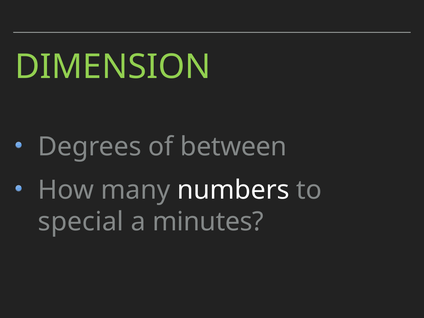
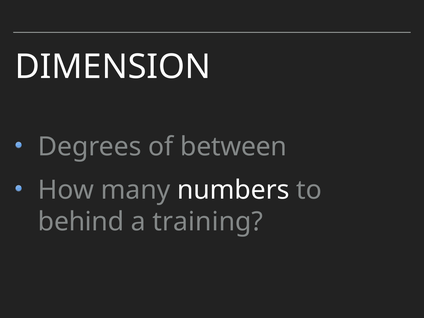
DIMENSION colour: light green -> white (113, 67)
special: special -> behind (81, 222)
minutes: minutes -> training (208, 222)
